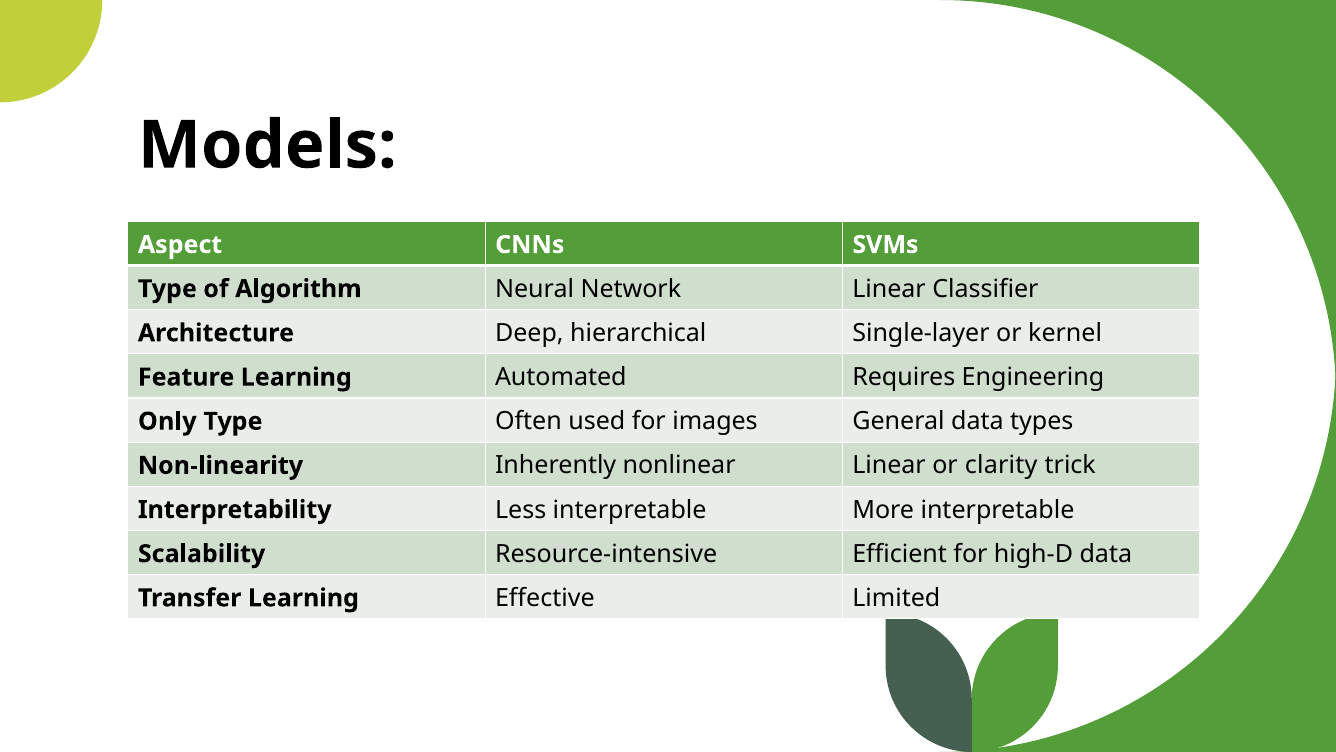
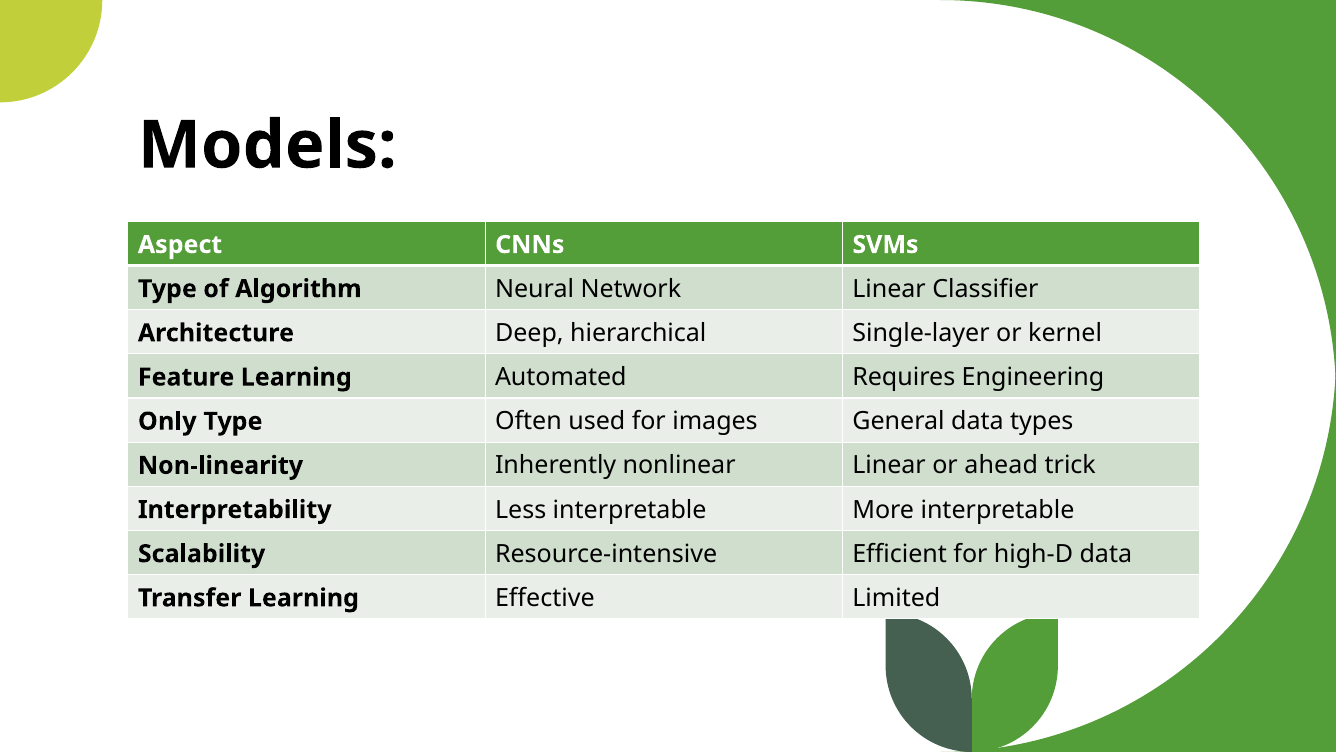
clarity: clarity -> ahead (1001, 465)
